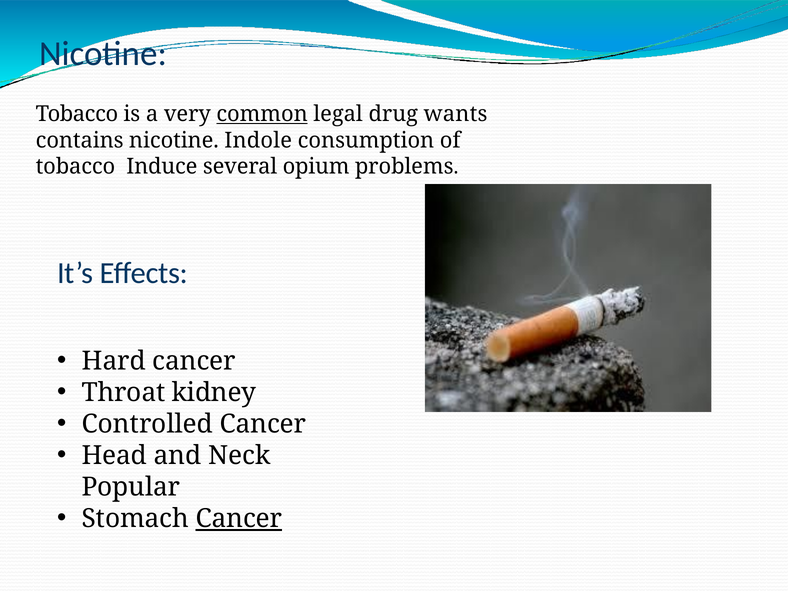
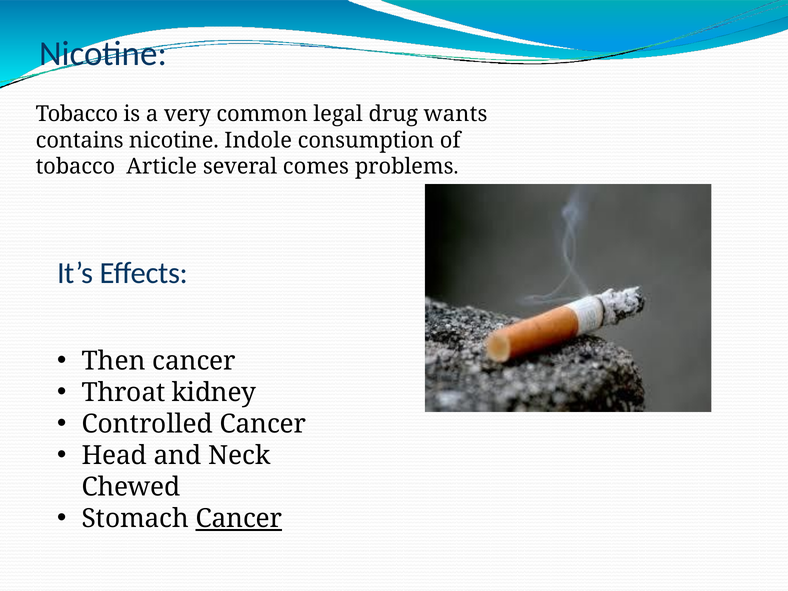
common underline: present -> none (262, 114)
Induce: Induce -> Article (162, 167)
opium: opium -> comes (316, 167)
Hard: Hard -> Then (114, 361)
Popular: Popular -> Chewed (131, 487)
